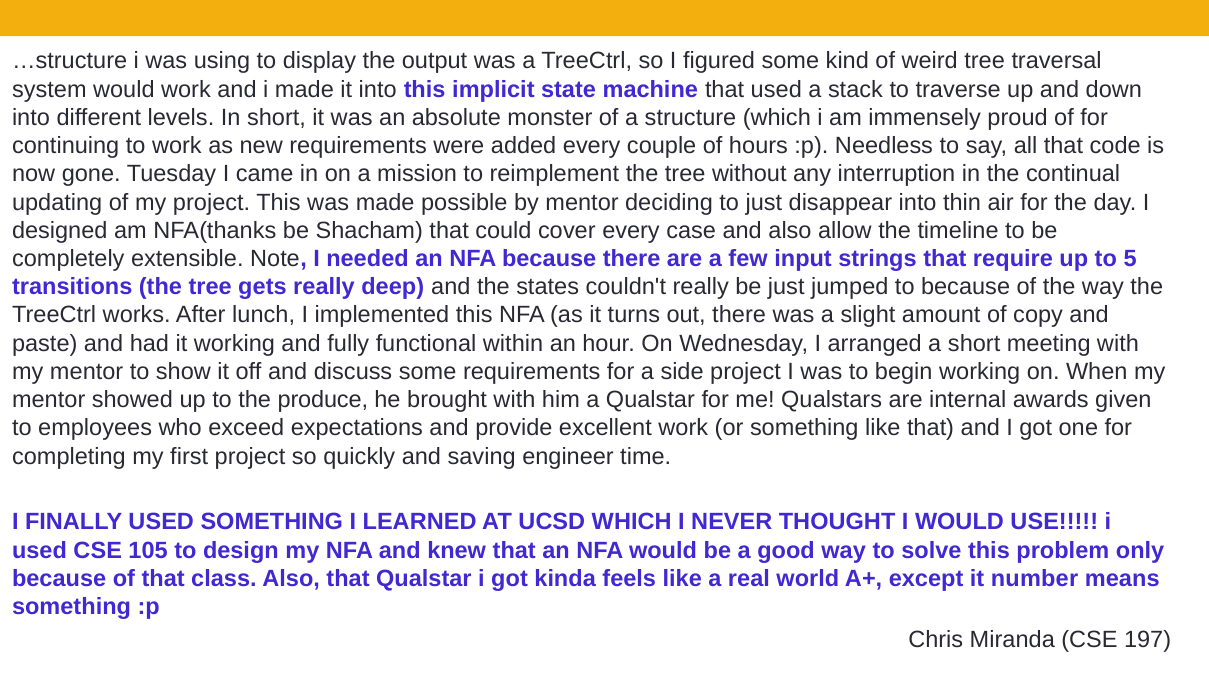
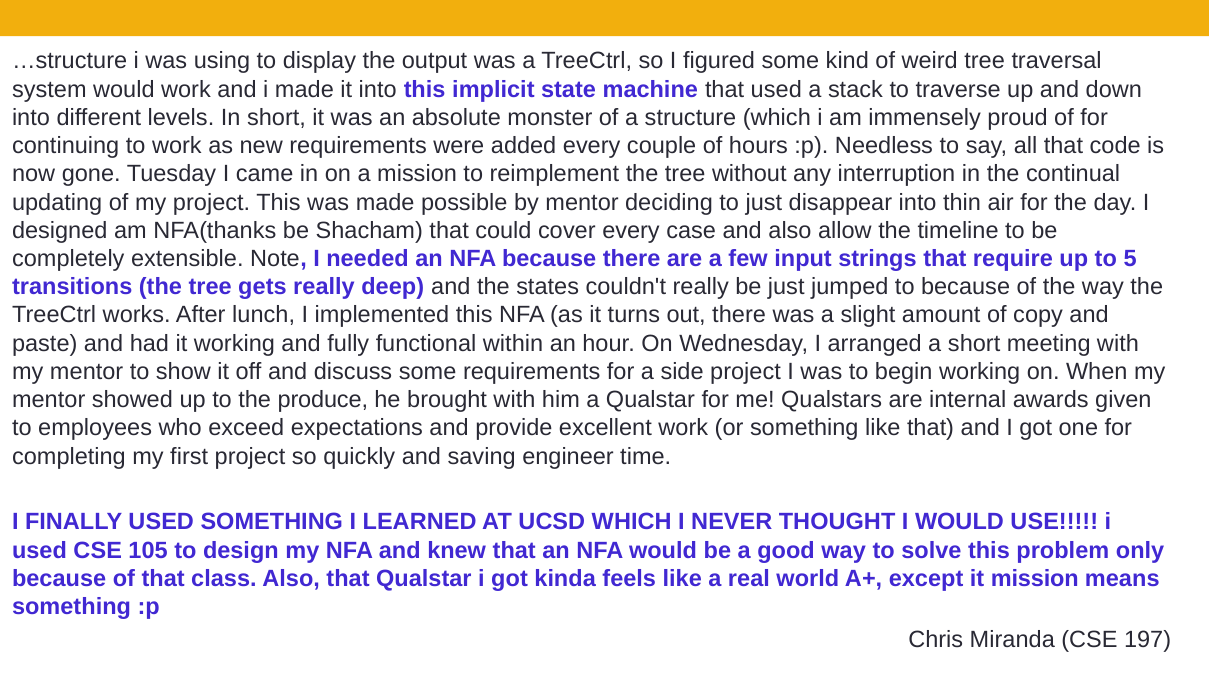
it number: number -> mission (1035, 579)
